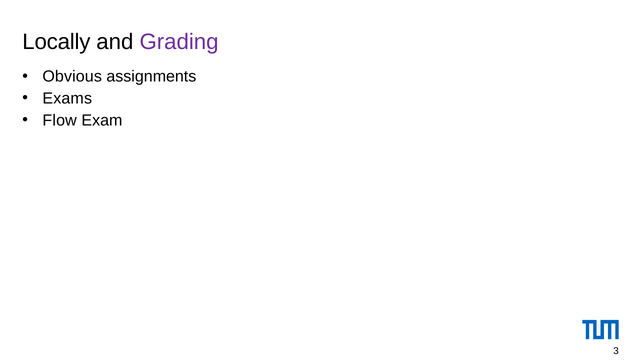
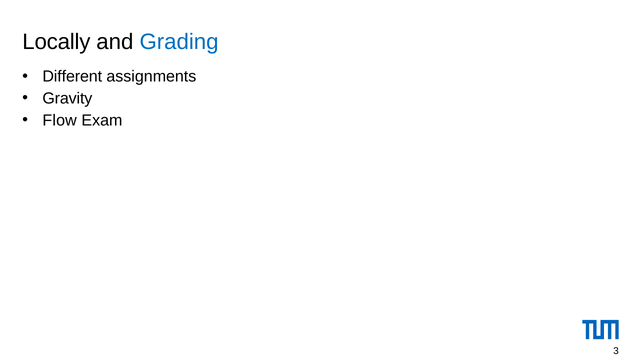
Grading colour: purple -> blue (179, 42)
Obvious: Obvious -> Different (72, 77)
Exams: Exams -> Gravity (67, 98)
